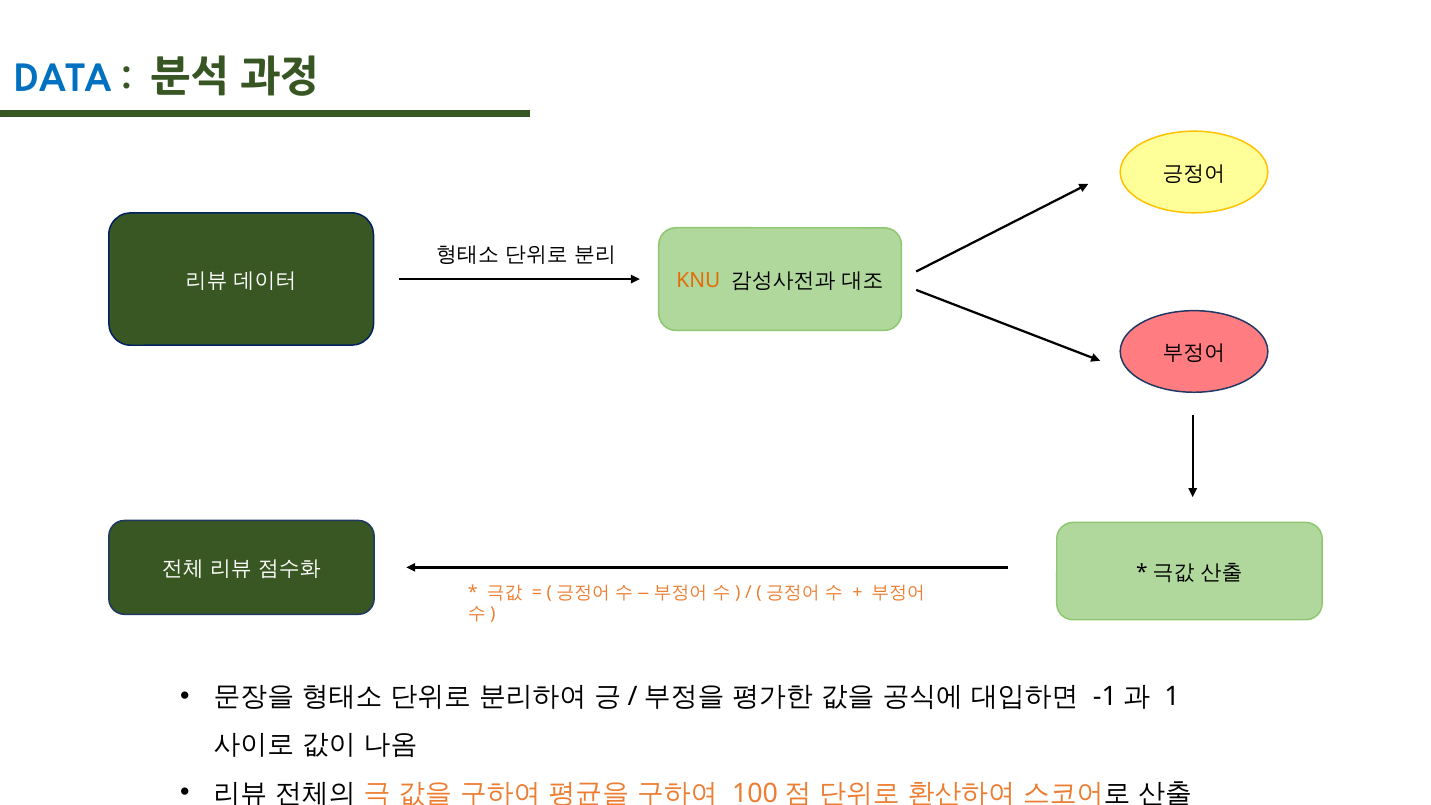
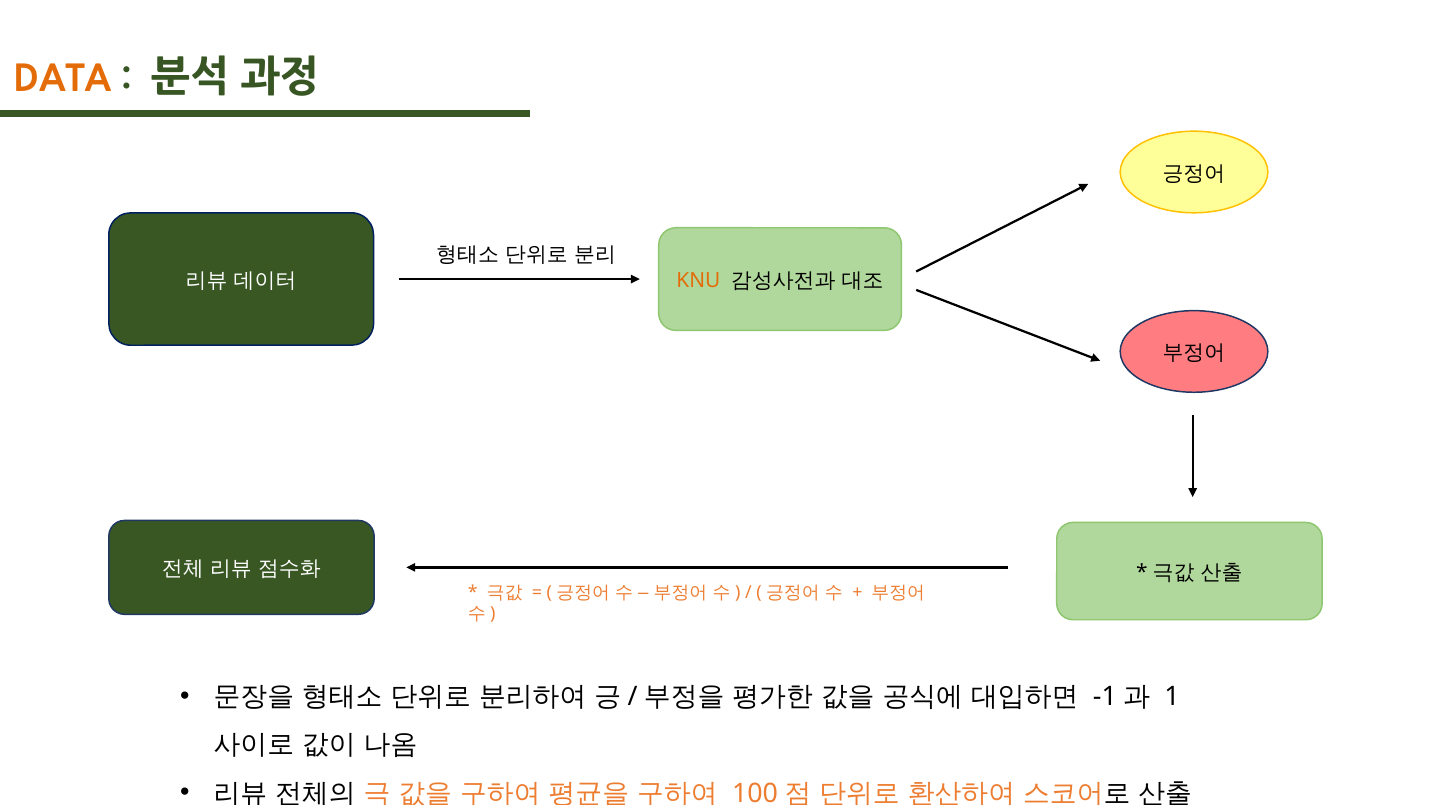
DATA colour: blue -> orange (62, 80)
